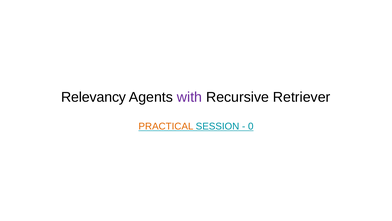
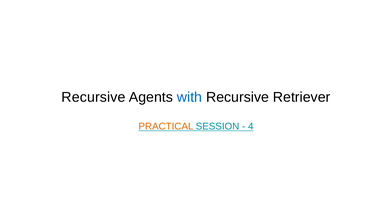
Relevancy: Relevancy -> Recursive (93, 97)
with colour: purple -> blue (190, 97)
0: 0 -> 4 (251, 126)
